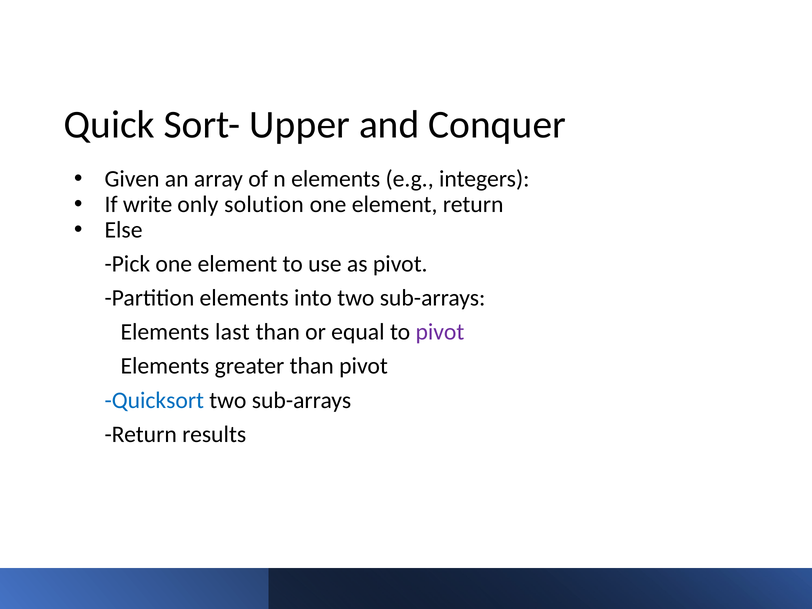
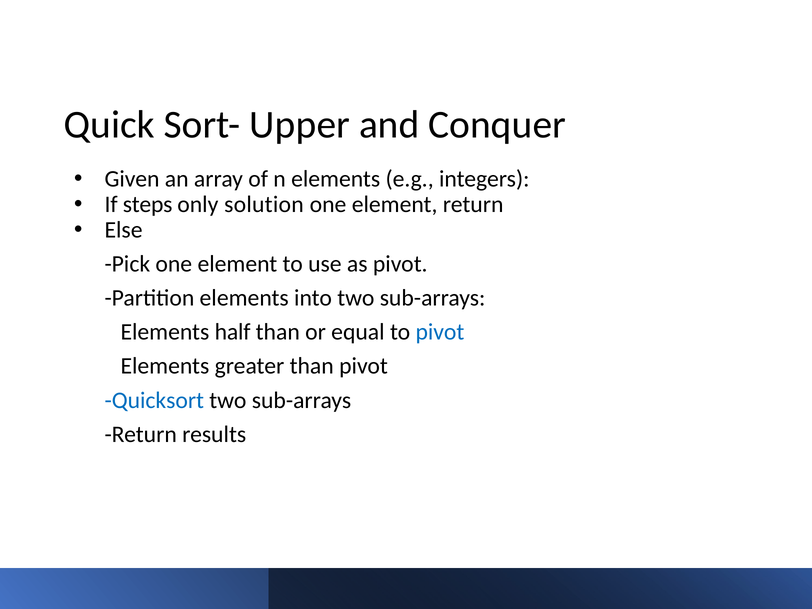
write: write -> steps (148, 204)
last: last -> half (233, 332)
pivot colour: purple -> blue (440, 332)
